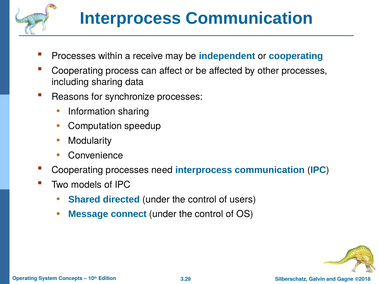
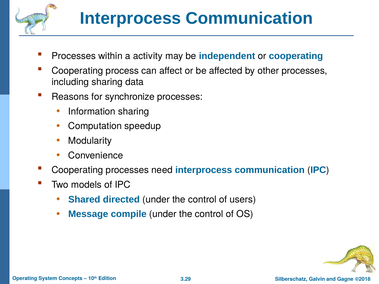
receive: receive -> activity (148, 56)
connect: connect -> compile (129, 214)
